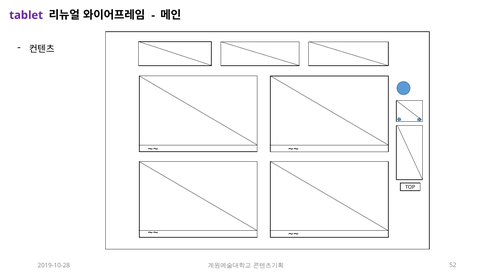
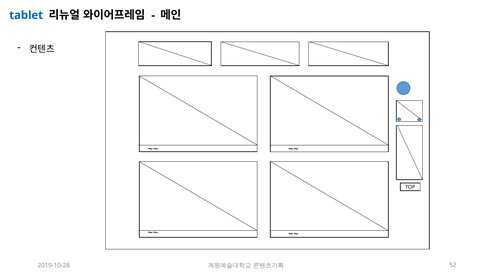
tablet colour: purple -> blue (26, 15)
